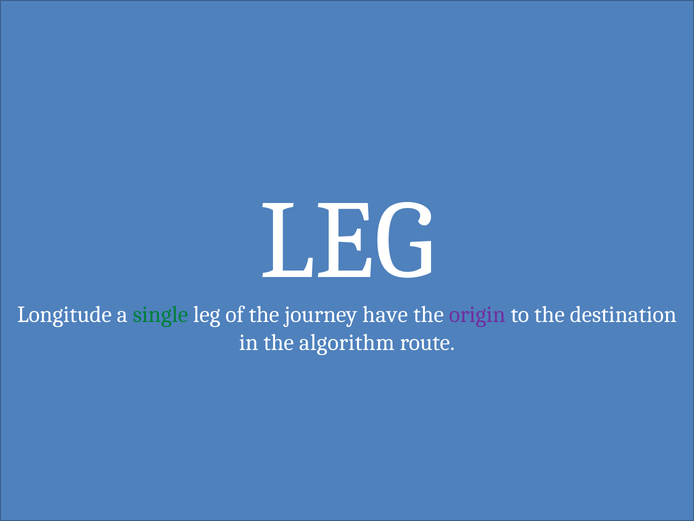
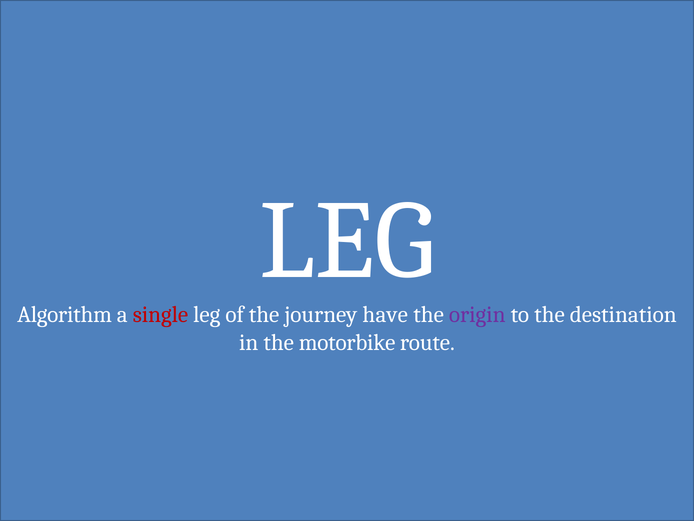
Longitude: Longitude -> Algorithm (65, 314)
single colour: green -> red (160, 314)
algorithm: algorithm -> motorbike (347, 342)
